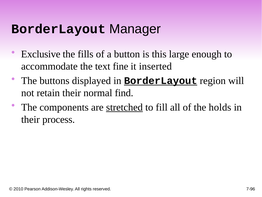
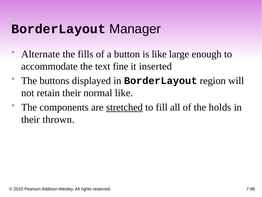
Exclusive: Exclusive -> Alternate (41, 54)
is this: this -> like (159, 54)
BorderLayout underline: present -> none (161, 80)
normal find: find -> like (124, 93)
process: process -> thrown (59, 119)
